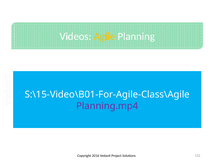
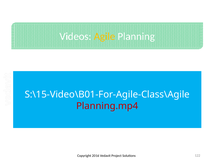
Planning.mp4 colour: purple -> red (107, 106)
